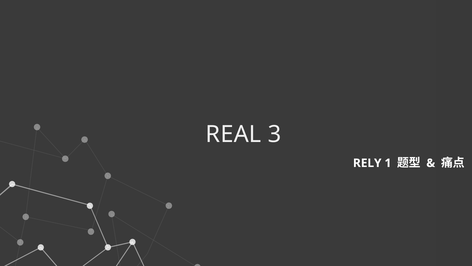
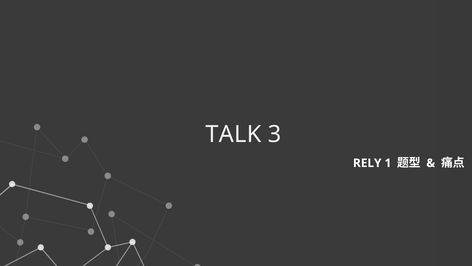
REAL: REAL -> TALK (233, 134)
